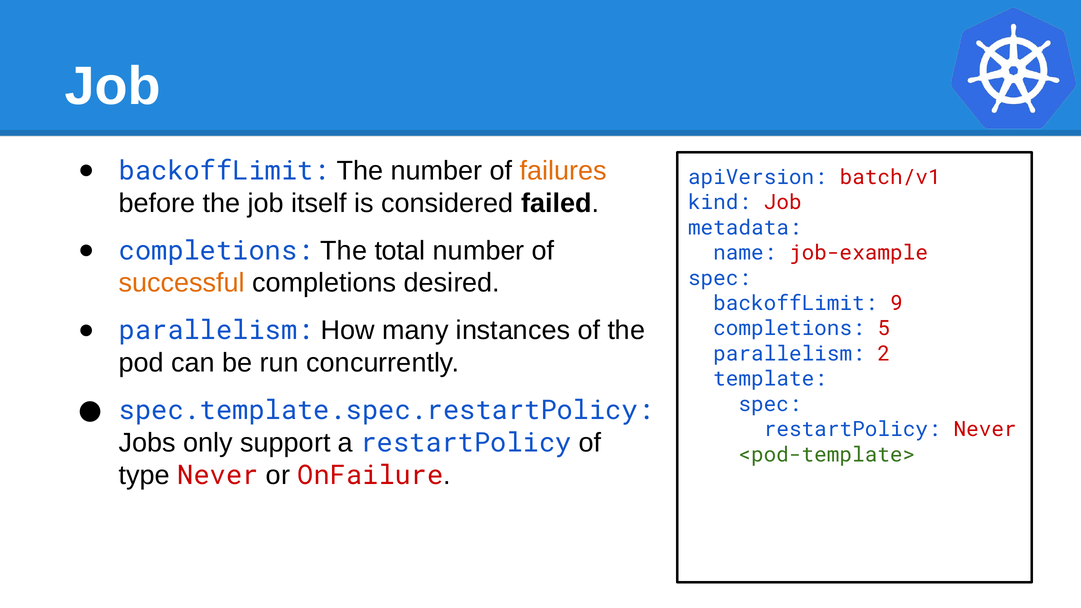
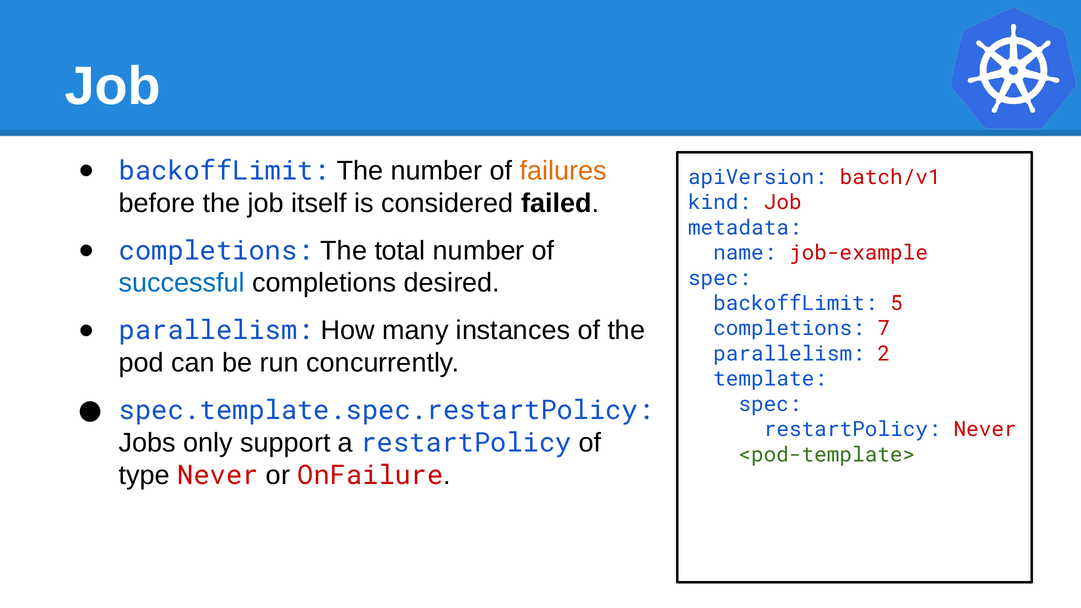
successful colour: orange -> blue (182, 283)
9: 9 -> 5 (896, 303)
5: 5 -> 7 (884, 329)
